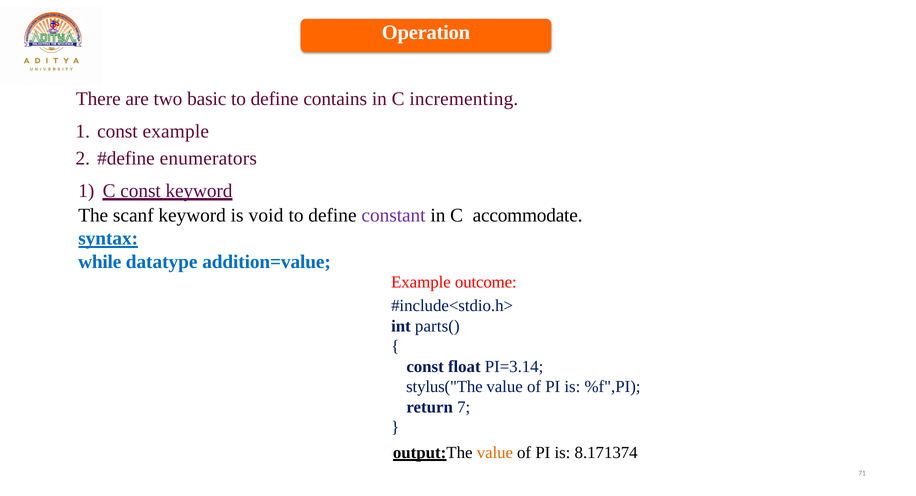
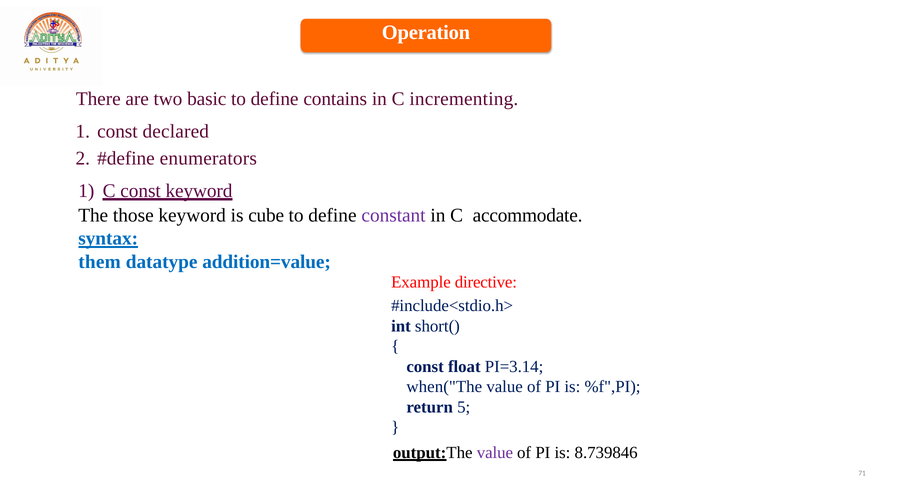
const example: example -> declared (176, 131)
scanf: scanf -> those (133, 215)
void: void -> cube (266, 215)
while: while -> them (100, 262)
outcome: outcome -> directive (486, 282)
parts(: parts( -> short( (437, 326)
stylus("The: stylus("The -> when("The (444, 387)
7: 7 -> 5 (464, 407)
value colour: orange -> purple (495, 452)
8.171374: 8.171374 -> 8.739846 (606, 452)
